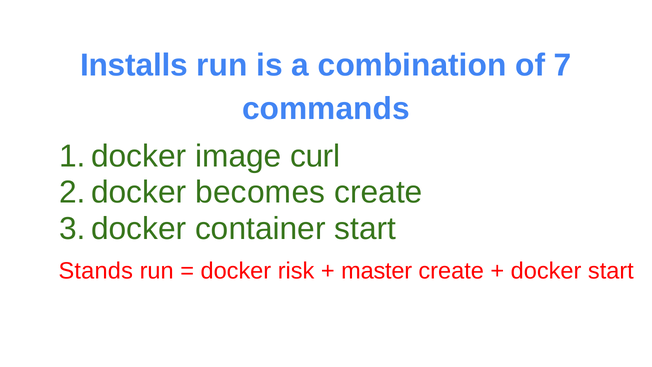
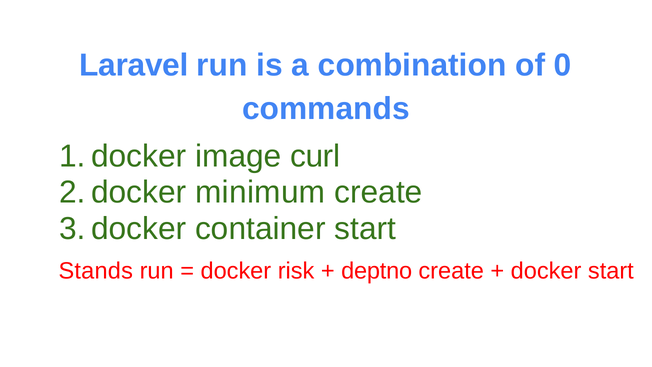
Installs: Installs -> Laravel (134, 65)
7: 7 -> 0 (563, 65)
becomes: becomes -> minimum (260, 192)
master: master -> deptno (377, 271)
